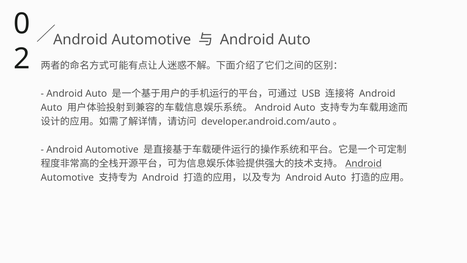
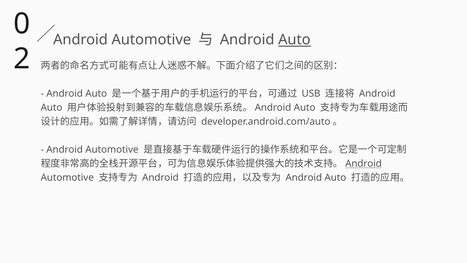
Auto underline: none -> present (294, 40)
